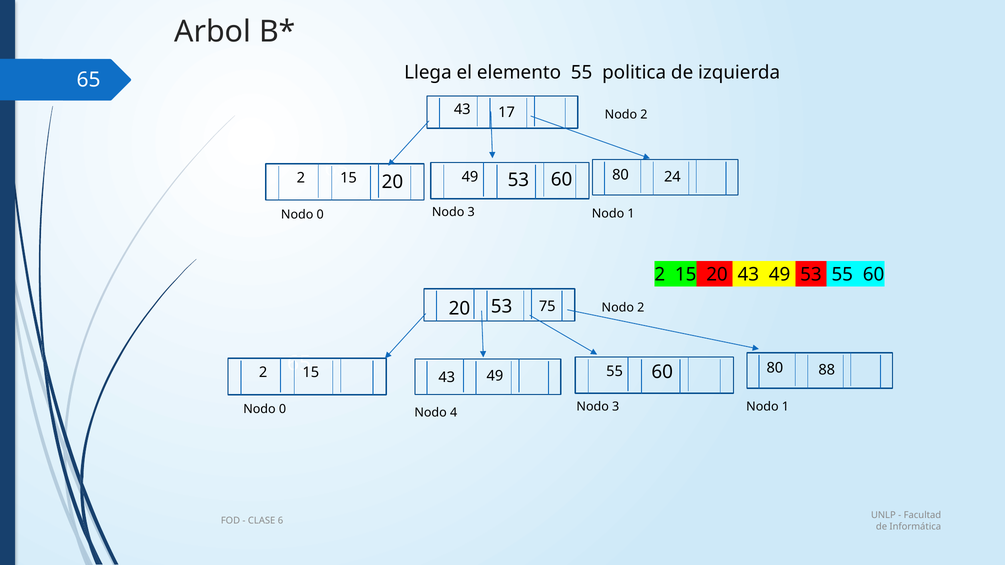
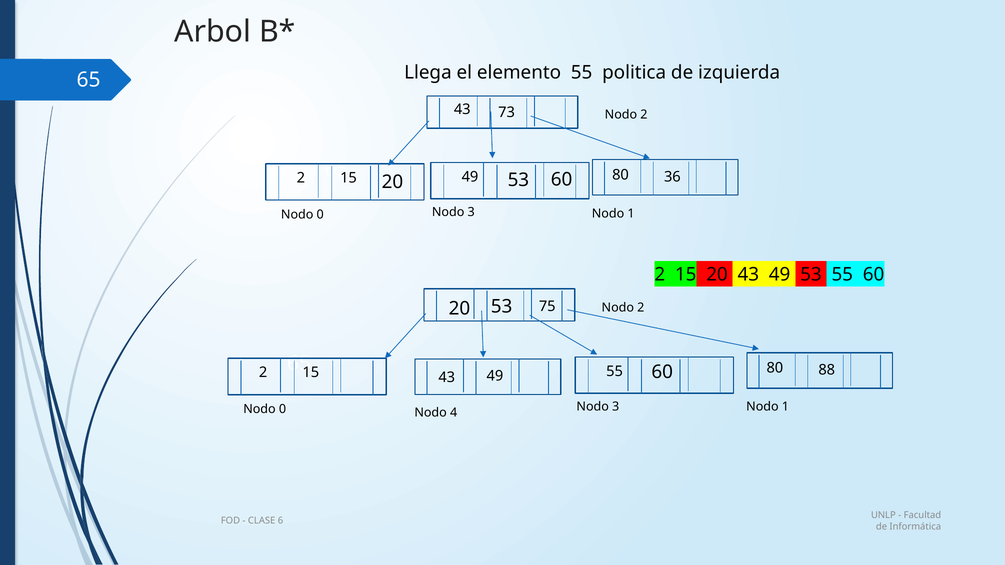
17: 17 -> 73 (507, 113)
24: 24 -> 36 (672, 177)
